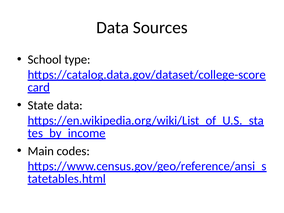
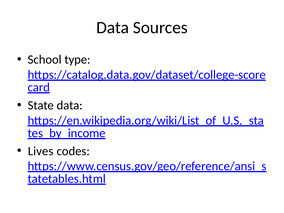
Main: Main -> Lives (41, 151)
